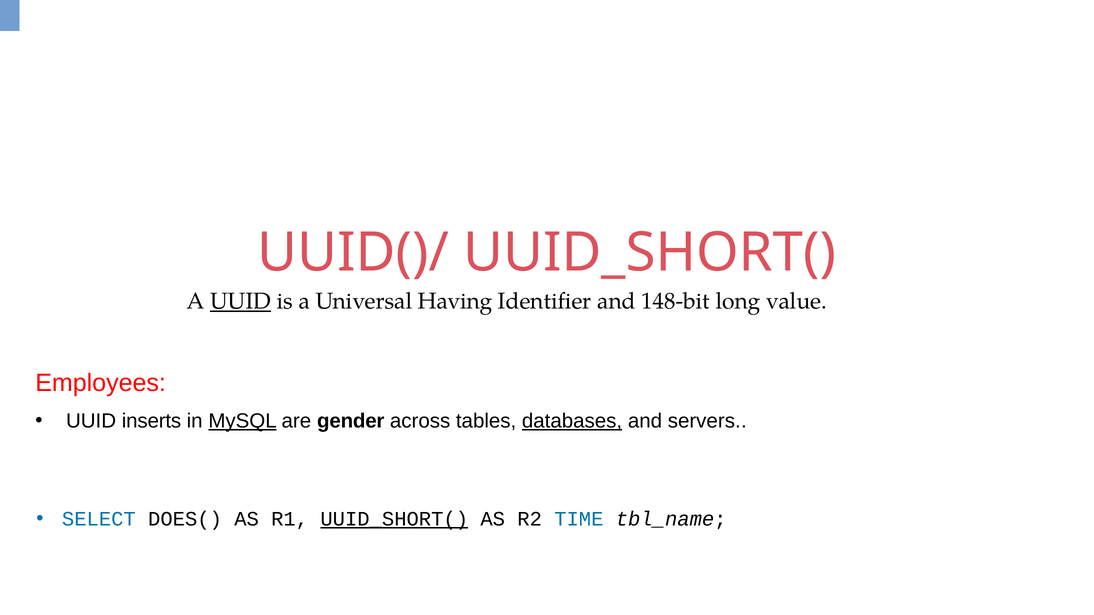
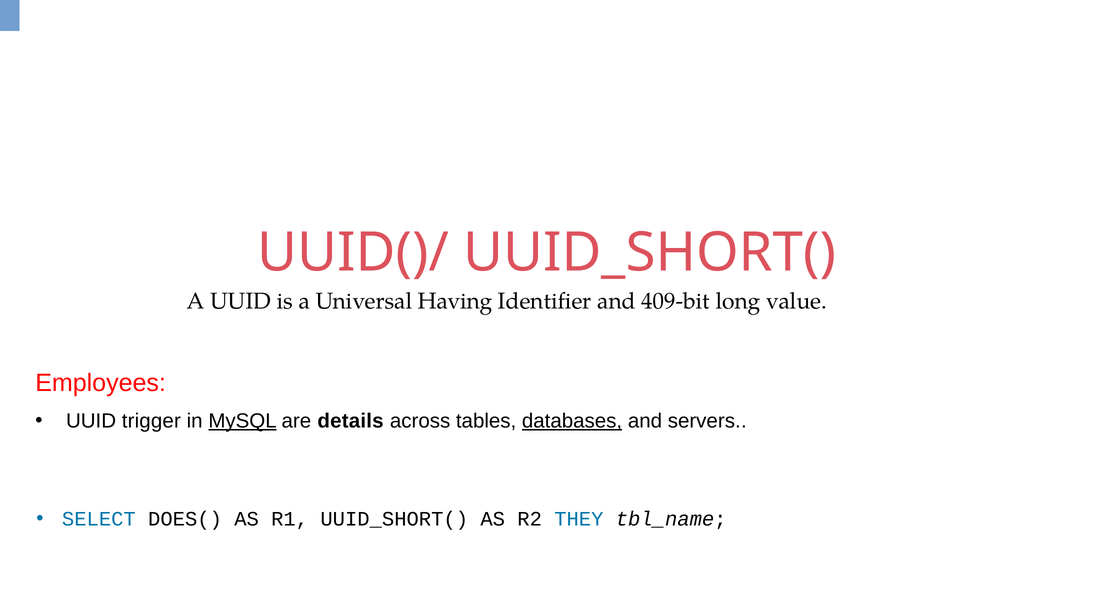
UUID underline: present -> none (241, 302)
148-bit: 148-bit -> 409-bit (676, 302)
inserts: inserts -> trigger (151, 421)
gender: gender -> details (351, 421)
UUID_SHORT( underline: present -> none (394, 519)
TIME: TIME -> THEY (579, 519)
